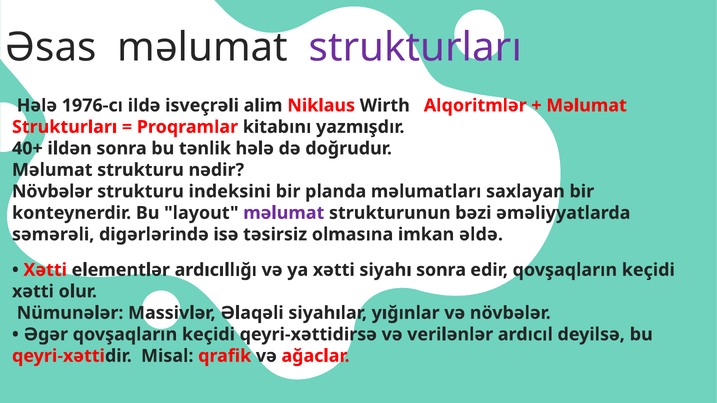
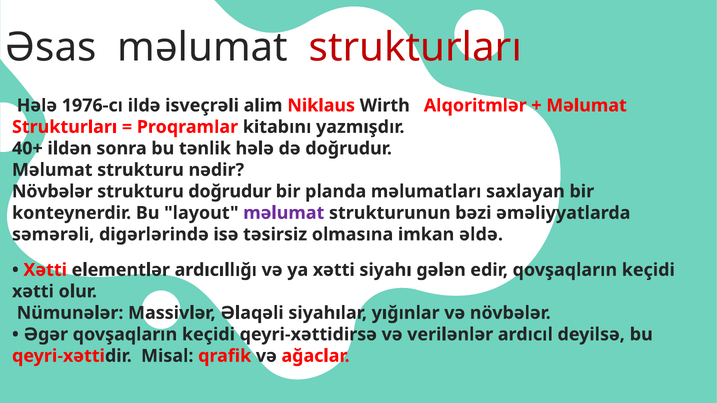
strukturları colour: purple -> red (415, 48)
strukturu indeksini: indeksini -> doğrudur (230, 192)
siyahı sonra: sonra -> gələn (441, 270)
